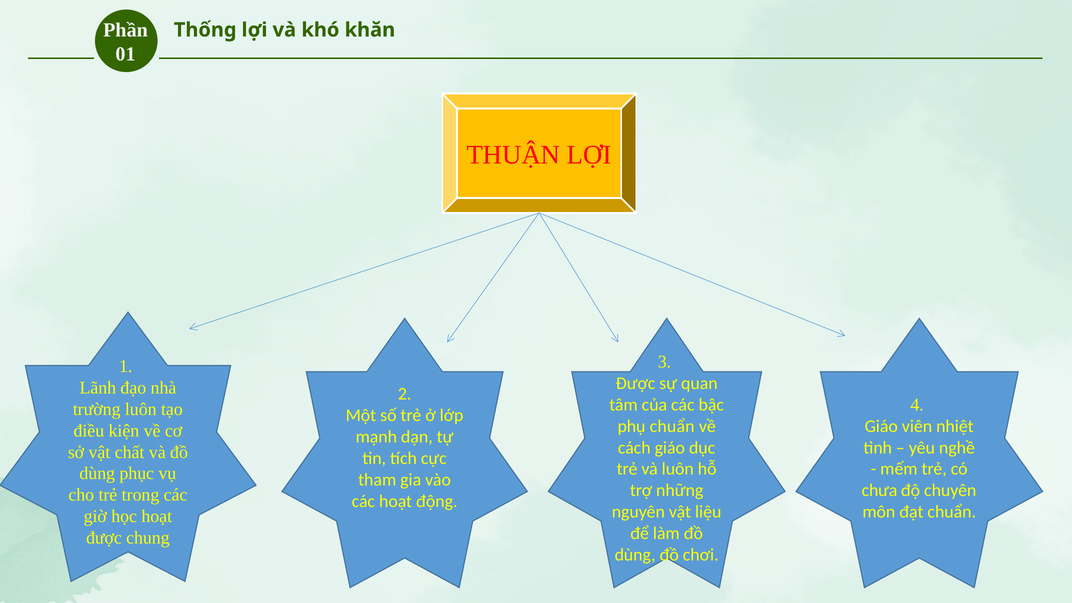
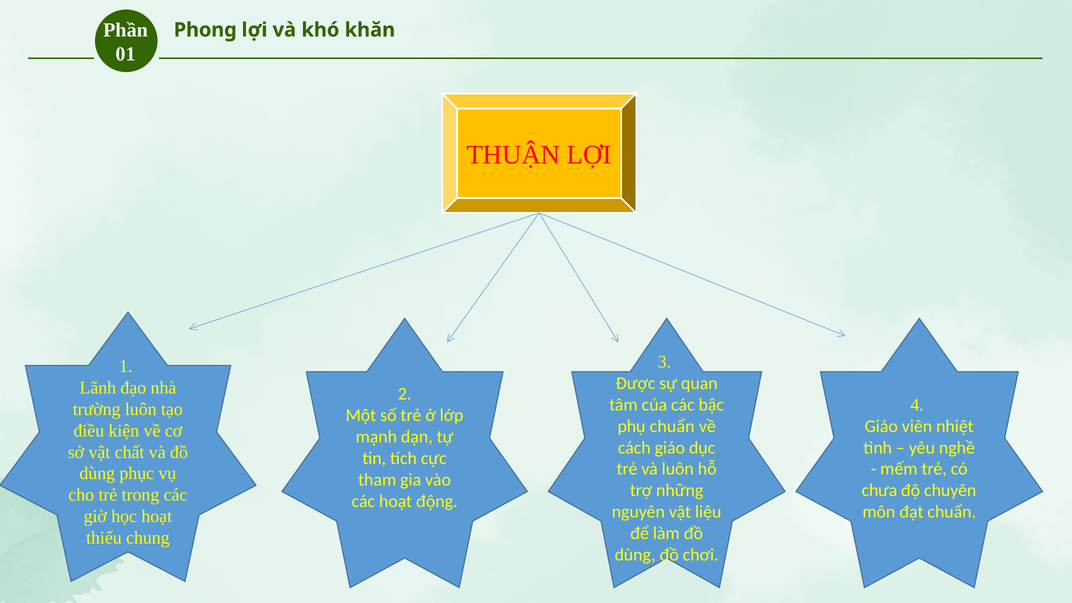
Thống: Thống -> Phong (205, 30)
được: được -> thiếu (104, 538)
